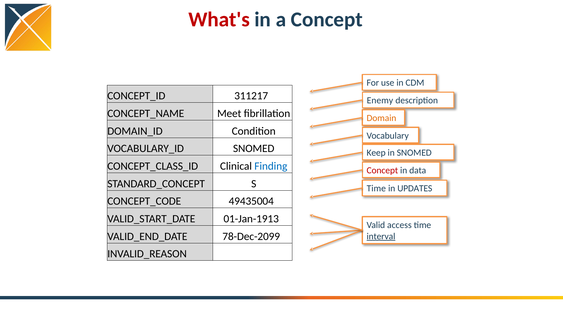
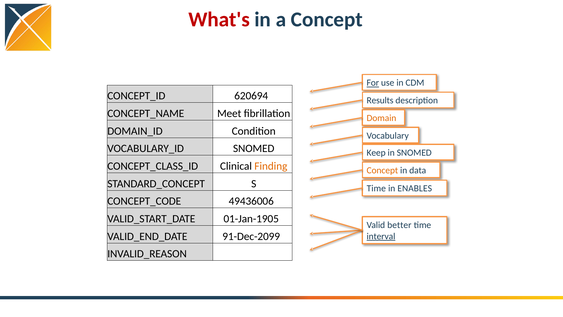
For underline: none -> present (373, 83)
311217: 311217 -> 620694 (251, 96)
Enemy: Enemy -> Results (380, 100)
Finding colour: blue -> orange (271, 166)
Concept colour: red -> orange (382, 170)
UPDATES: UPDATES -> ENABLES (415, 188)
49435004: 49435004 -> 49436006 (251, 201)
01-Jan-1913: 01-Jan-1913 -> 01-Jan-1905 (251, 219)
access: access -> better (399, 225)
78-Dec-2099: 78-Dec-2099 -> 91-Dec-2099 (251, 236)
